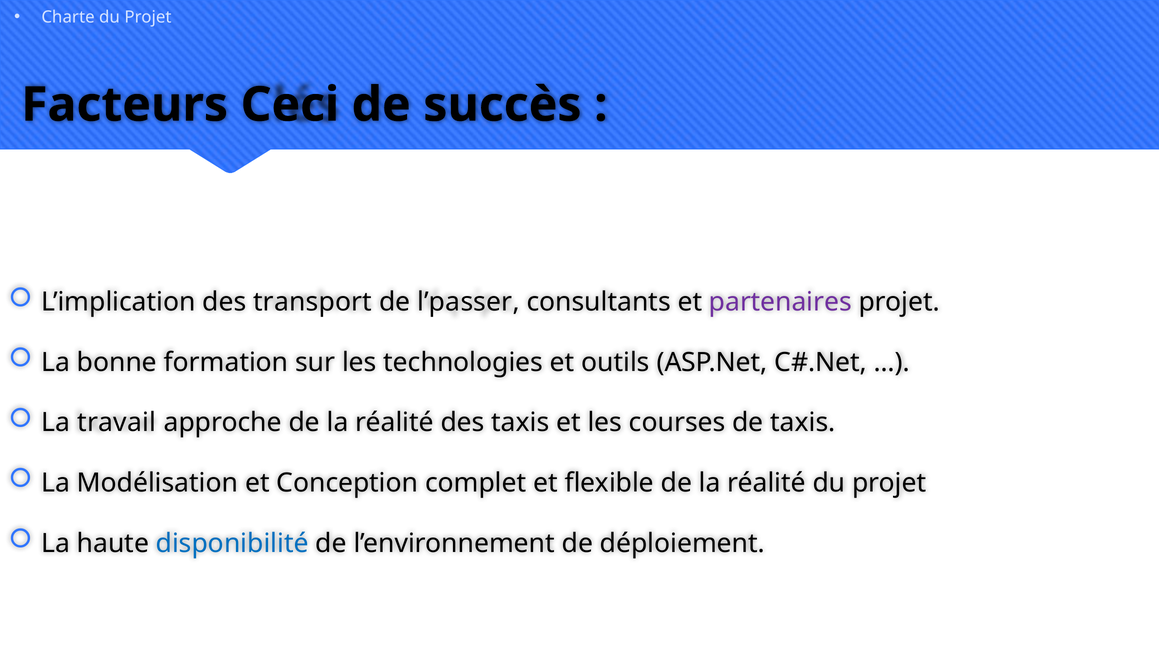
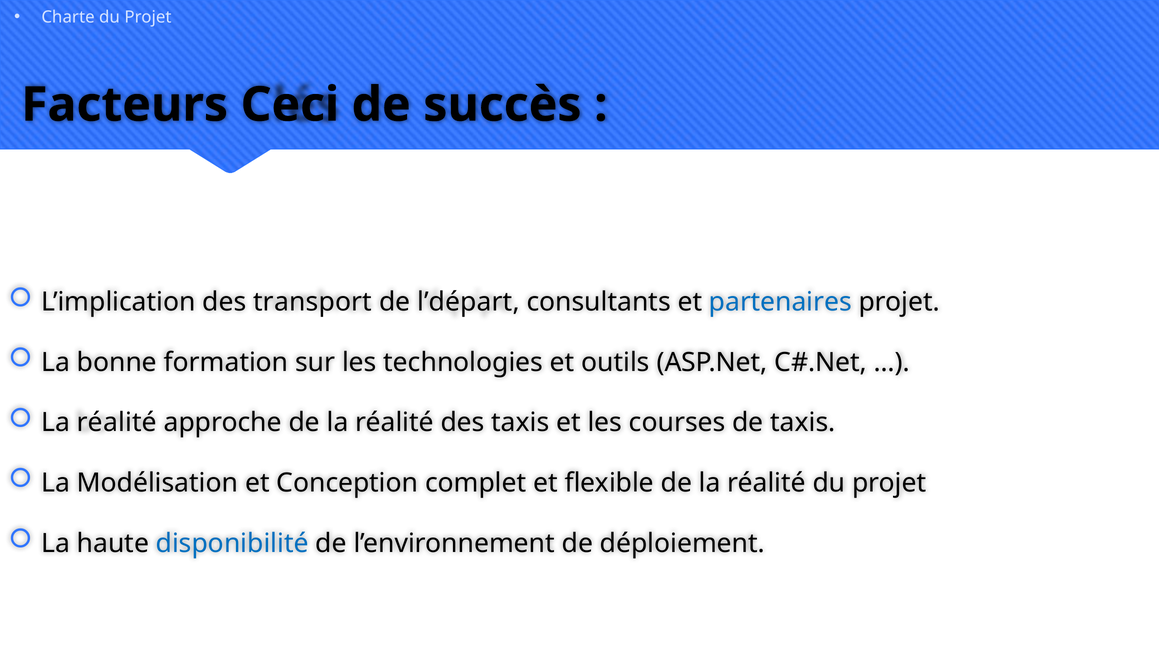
l’passer: l’passer -> l’départ (468, 302)
partenaires colour: purple -> blue (780, 302)
travail: travail -> réalité (117, 423)
